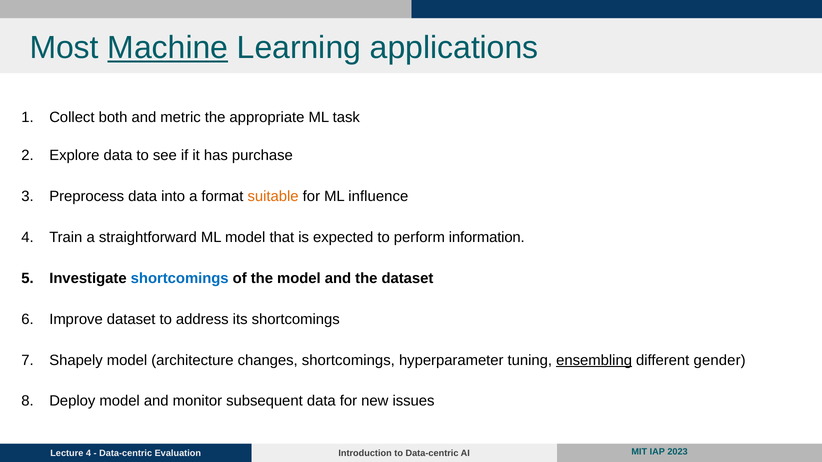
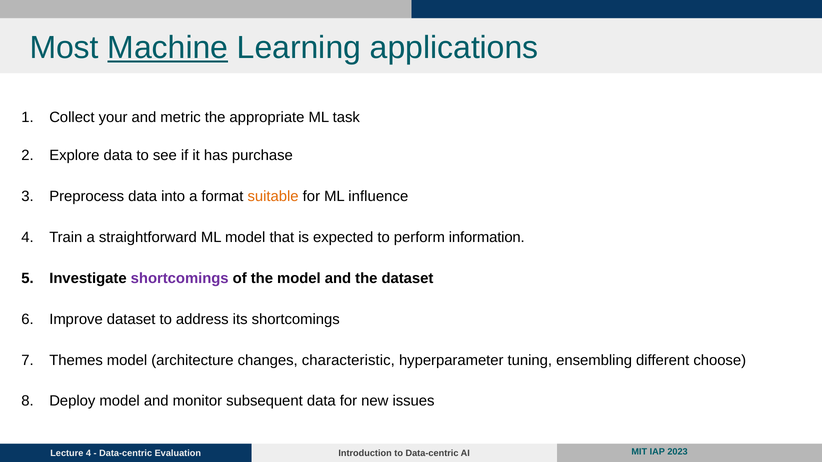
both: both -> your (113, 117)
shortcomings colour: blue -> purple (180, 279)
Shapely: Shapely -> Themes (76, 360)
changes shortcomings: shortcomings -> characteristic (348, 360)
ensembling underline: present -> none (594, 360)
gender: gender -> choose (720, 360)
